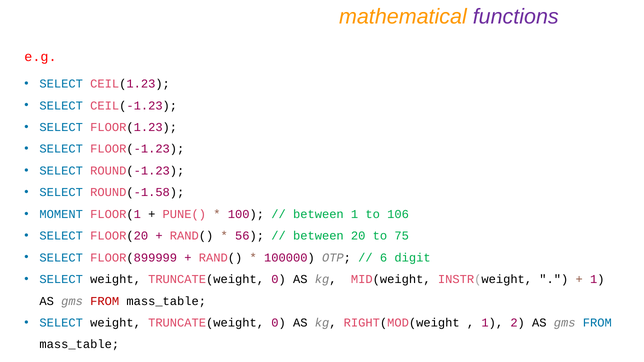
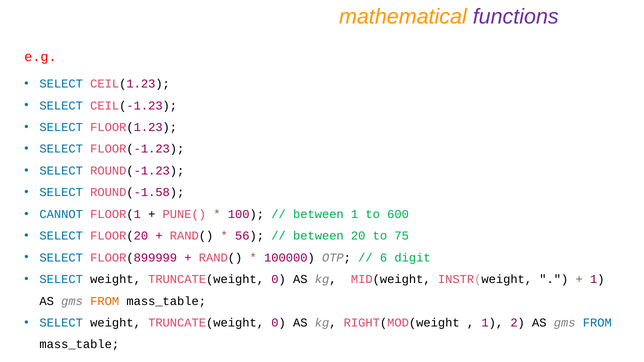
MOMENT: MOMENT -> CANNOT (61, 214)
106: 106 -> 600 (398, 214)
FROM colour: red -> orange (105, 301)
